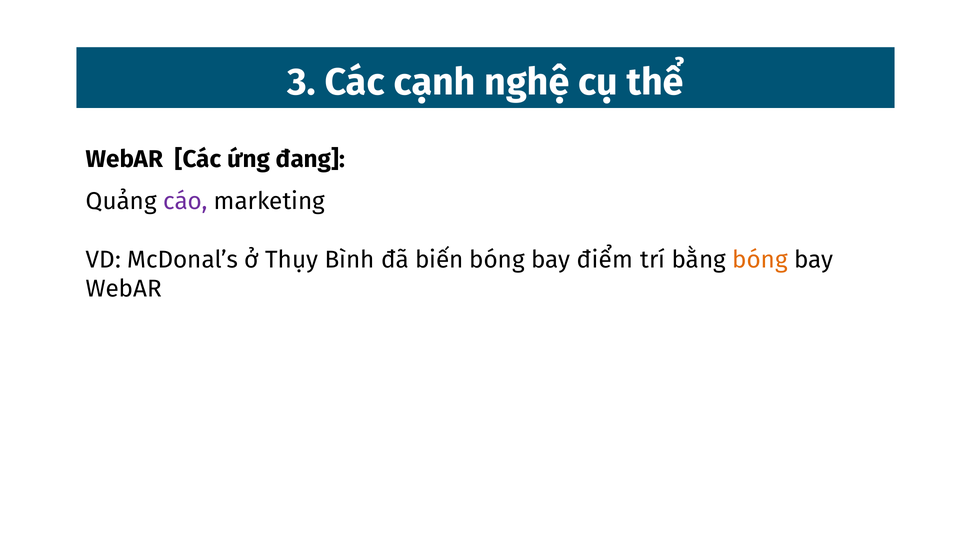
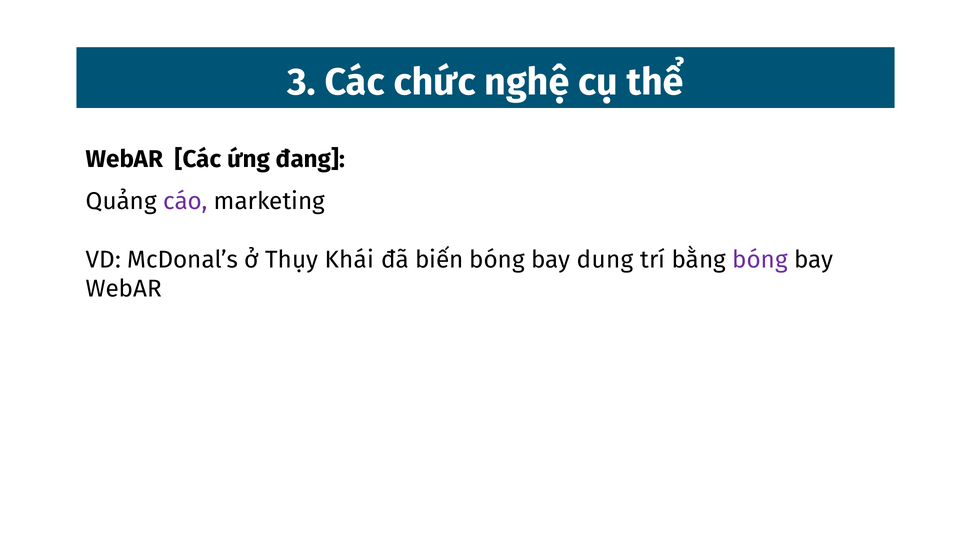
cạnh: cạnh -> chức (435, 82)
Bình: Bình -> Khái (349, 260)
điểm: điểm -> dung (605, 260)
bóng colour: orange -> purple (760, 260)
